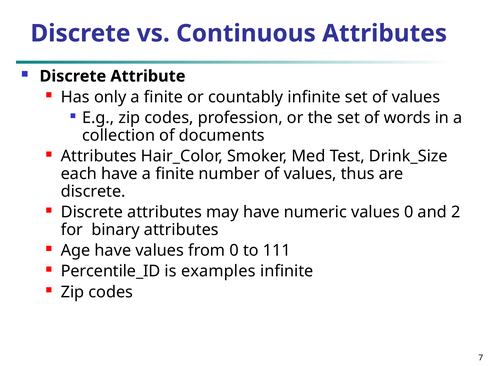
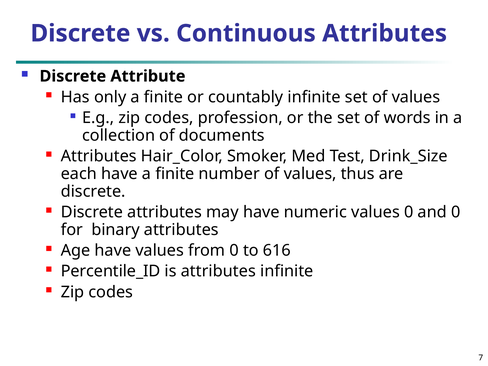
and 2: 2 -> 0 (456, 212)
111: 111 -> 616 (277, 250)
is examples: examples -> attributes (218, 271)
